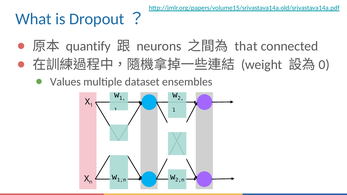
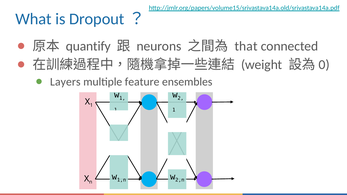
Values: Values -> Layers (65, 82)
dataset: dataset -> feature (142, 82)
